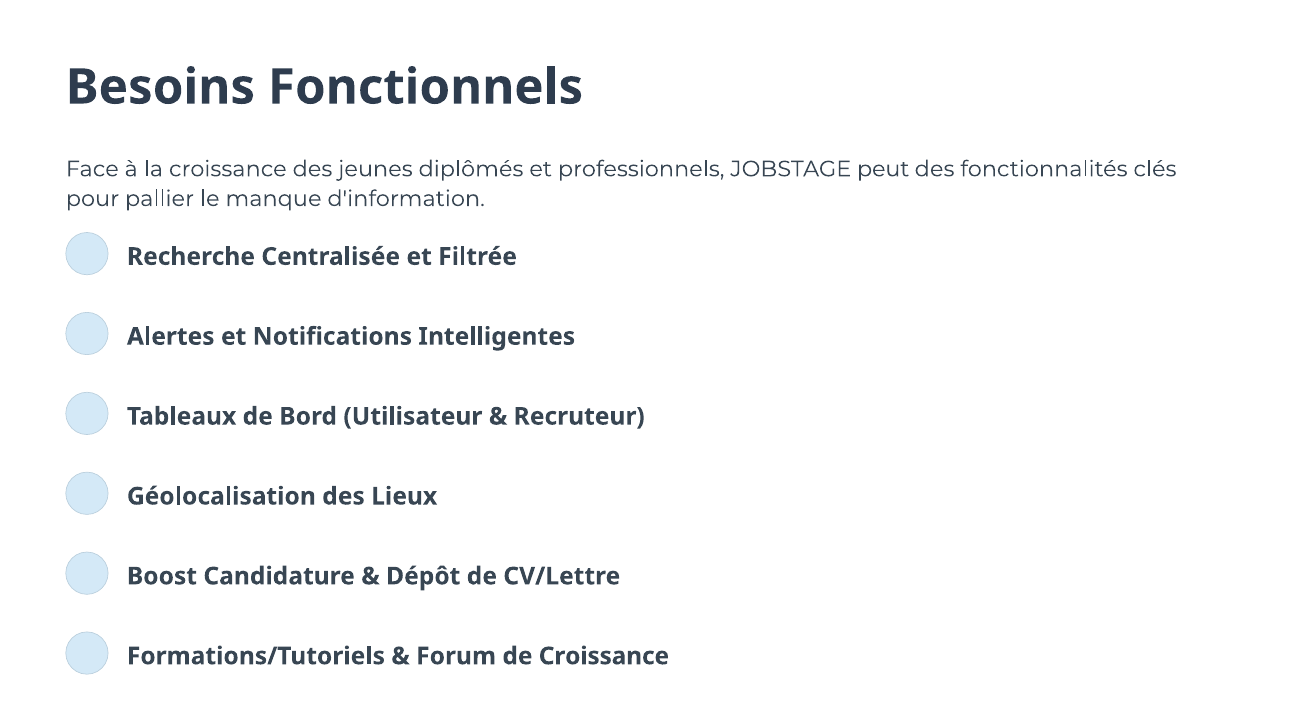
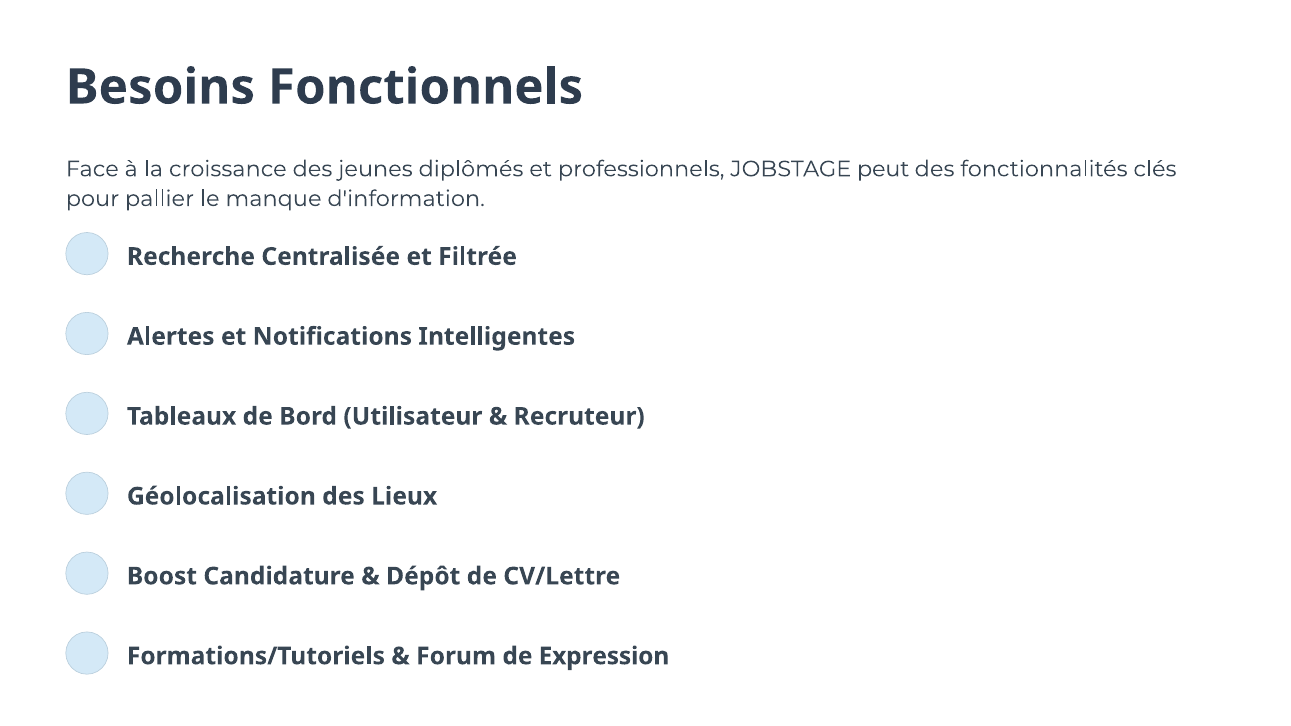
de Croissance: Croissance -> Expression (604, 656)
